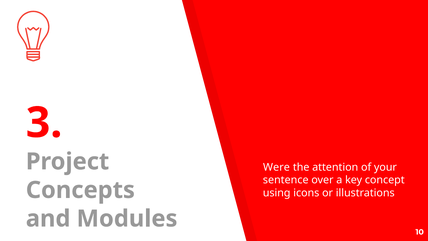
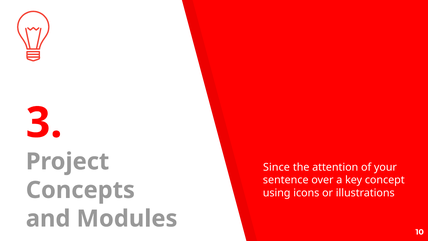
Were: Were -> Since (276, 167)
